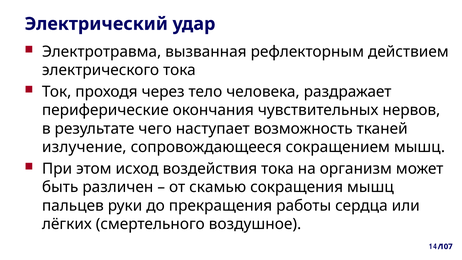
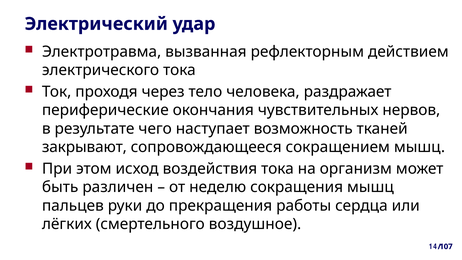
излучение: излучение -> закрывают (84, 147)
скамью: скамью -> неделю (218, 187)
